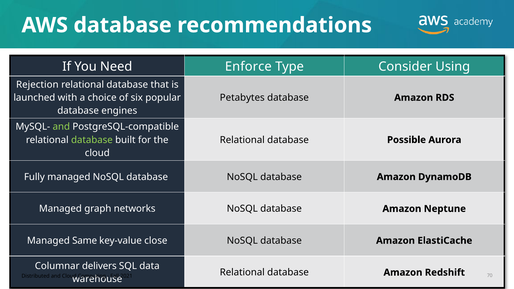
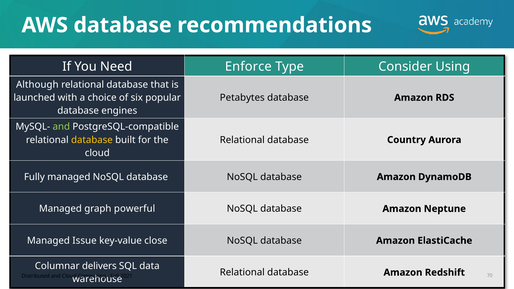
Rejection: Rejection -> Although (37, 85)
database colour: light green -> yellow (92, 140)
Possible: Possible -> Country (406, 140)
networks: networks -> powerful (135, 209)
Same: Same -> Issue (85, 241)
